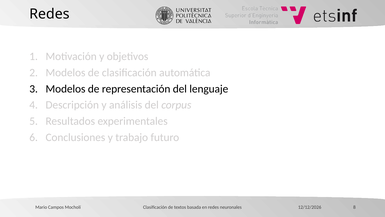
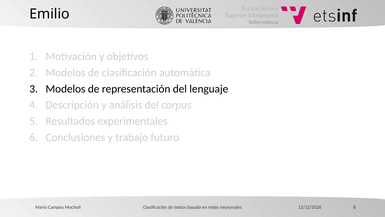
Redes: Redes -> Emilio (50, 14)
